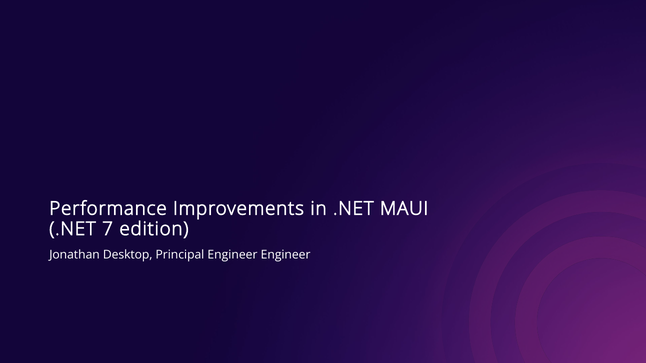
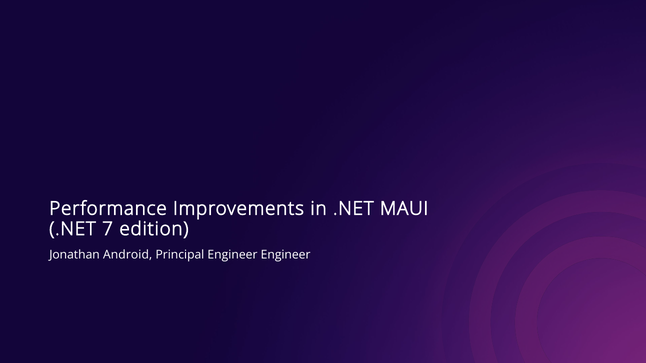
Desktop: Desktop -> Android (128, 255)
